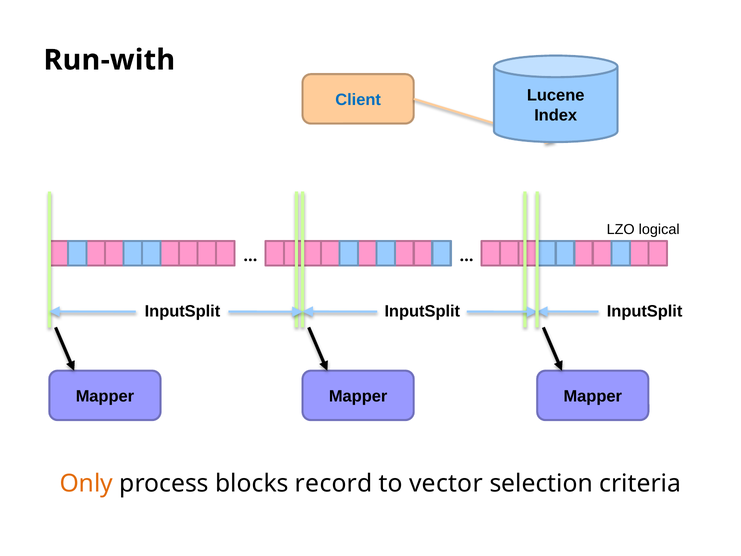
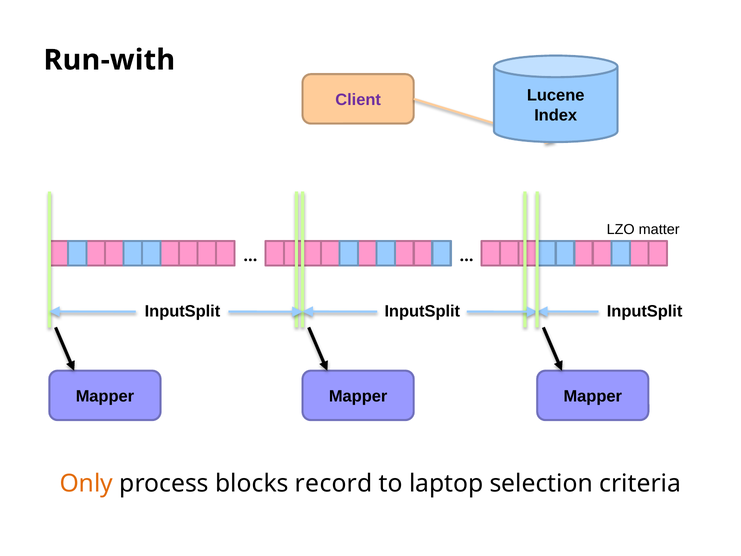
Client colour: blue -> purple (358, 100)
logical: logical -> matter (659, 229)
vector: vector -> laptop (446, 483)
